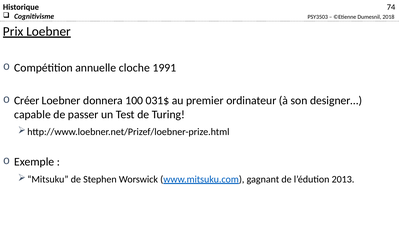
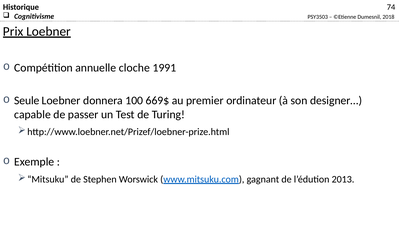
Créer: Créer -> Seule (27, 100)
031$: 031$ -> 669$ (157, 100)
